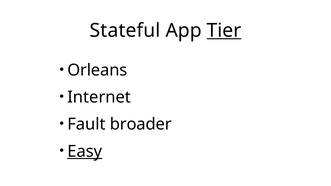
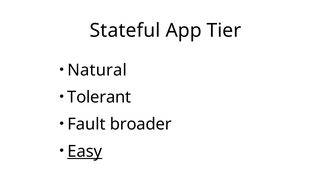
Tier underline: present -> none (224, 30)
Orleans: Orleans -> Natural (97, 70)
Internet: Internet -> Tolerant (99, 97)
